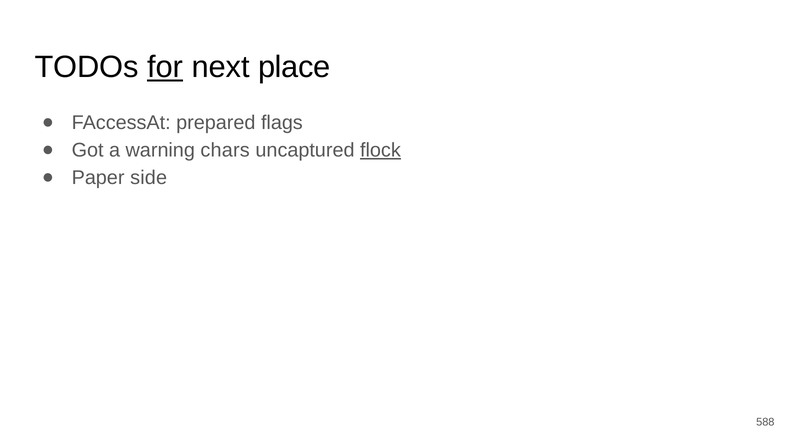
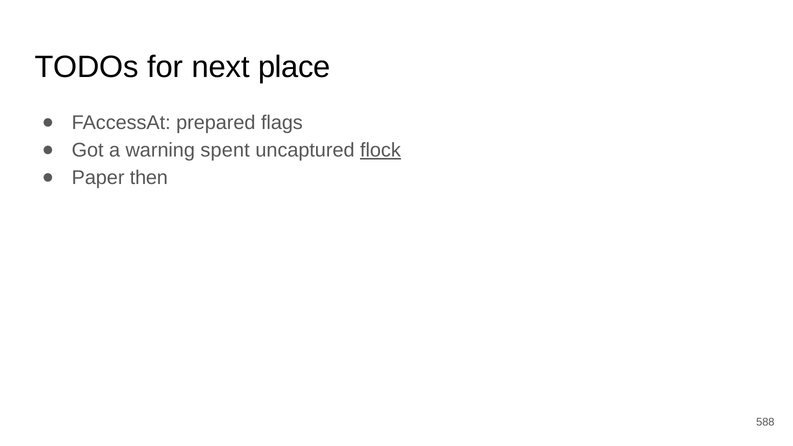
for underline: present -> none (165, 67)
chars: chars -> spent (225, 150)
side: side -> then (149, 178)
